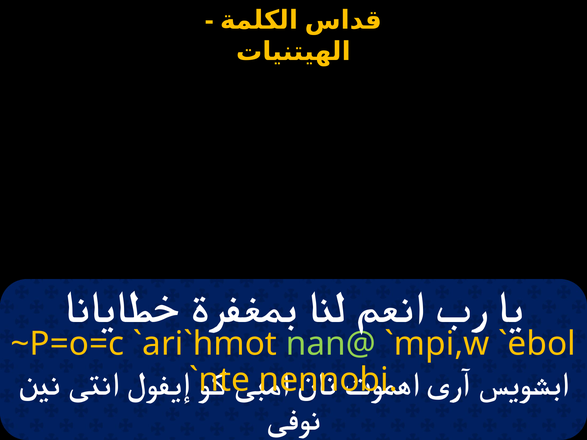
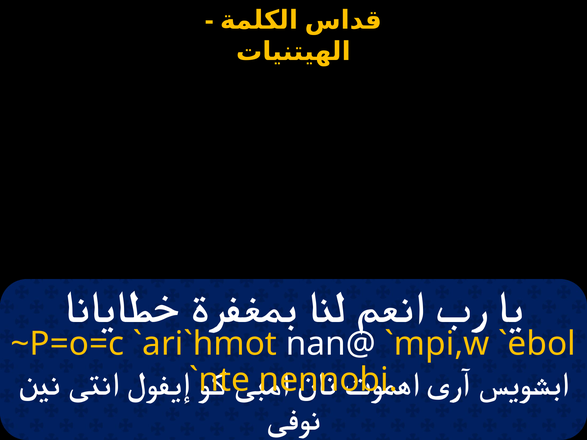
nan@ colour: light green -> white (331, 344)
